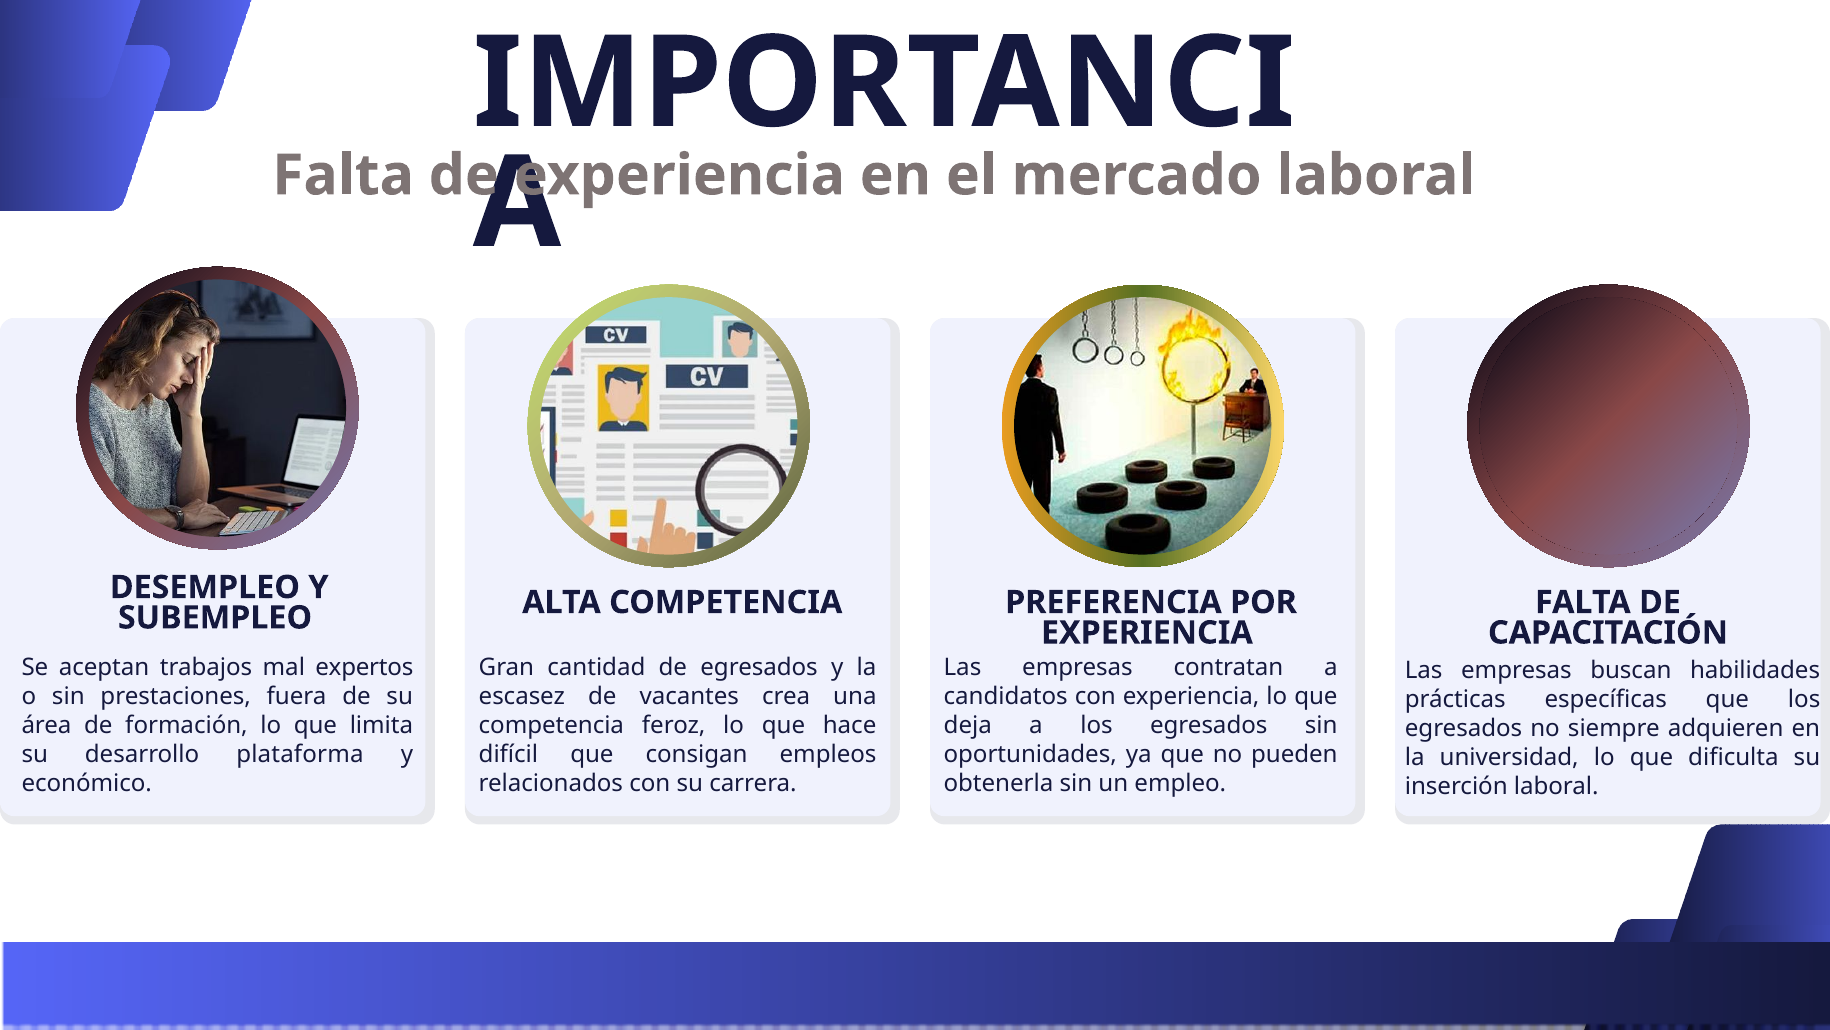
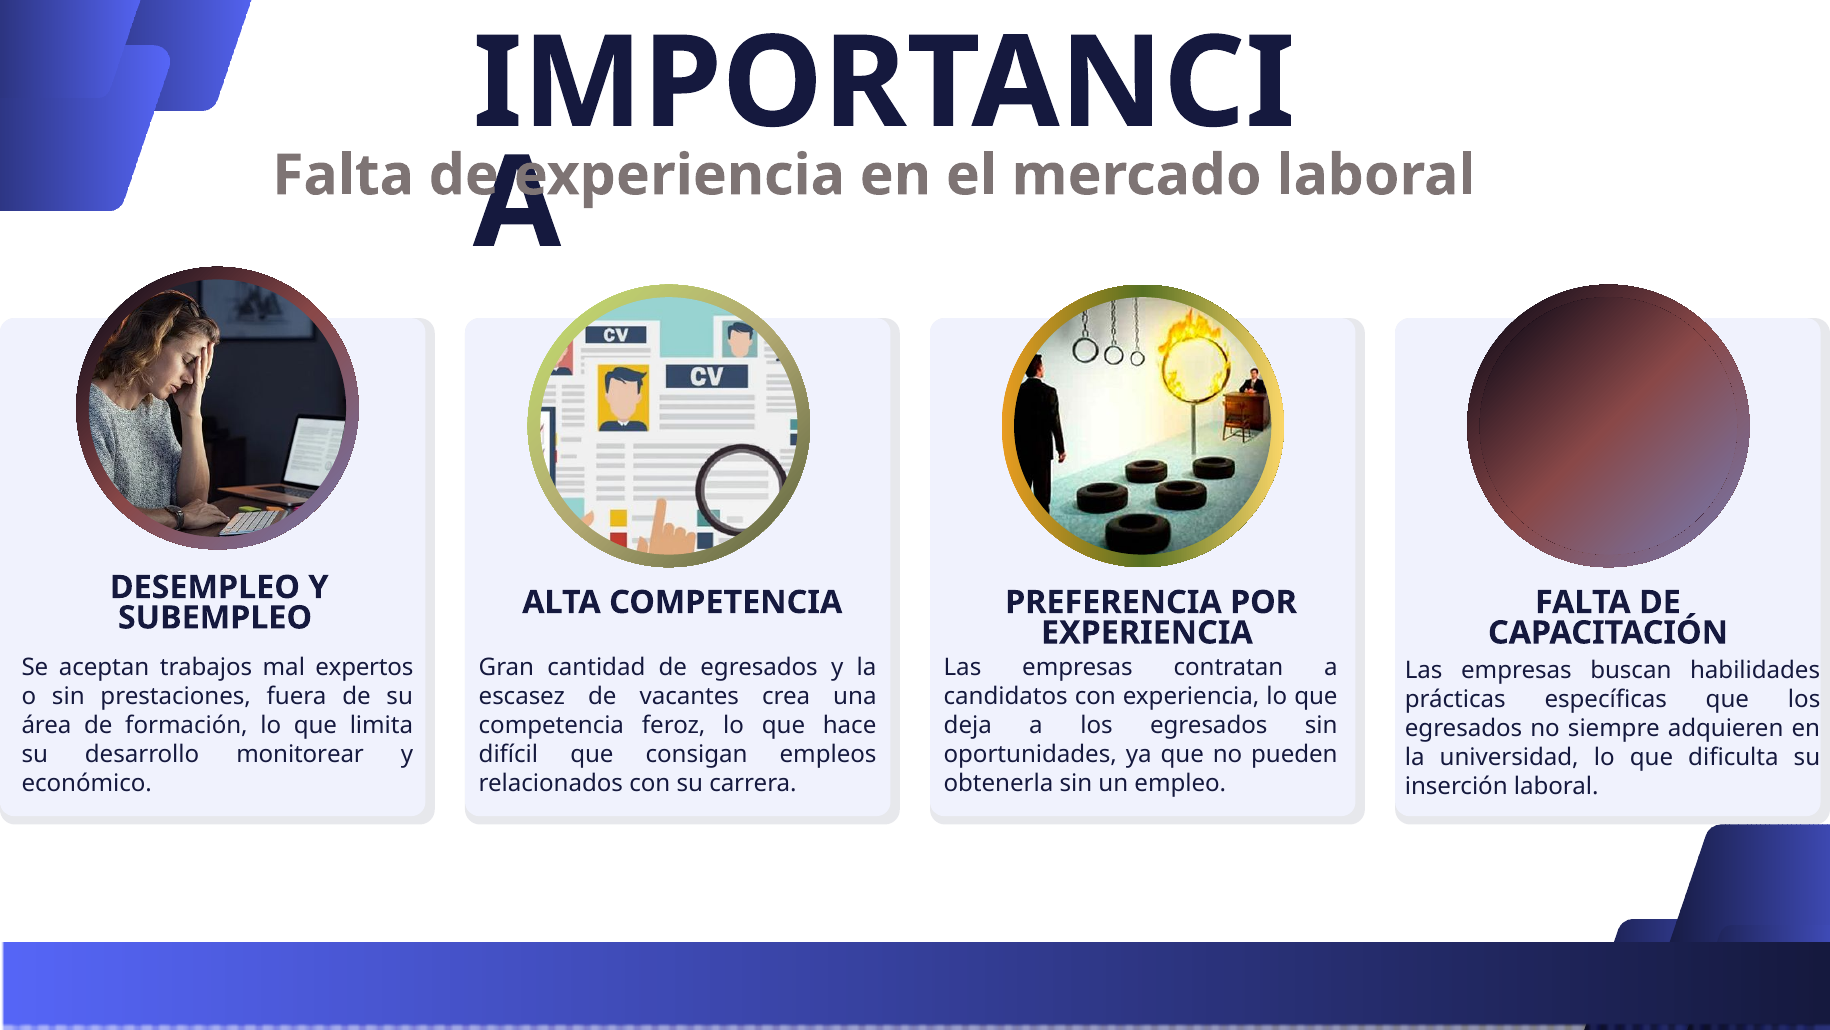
plataforma: plataforma -> monitorear (300, 754)
